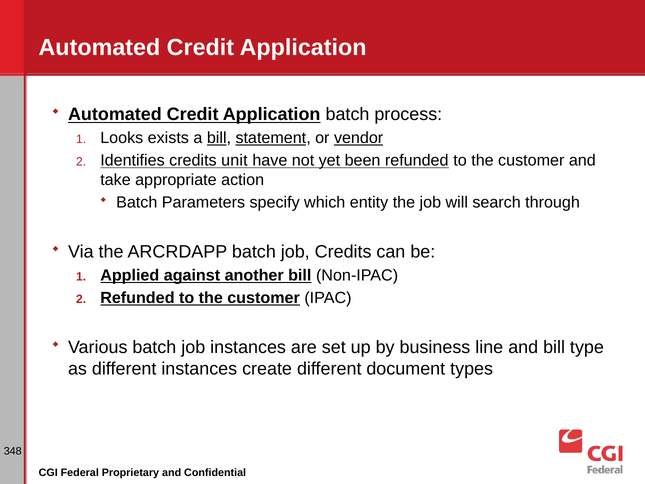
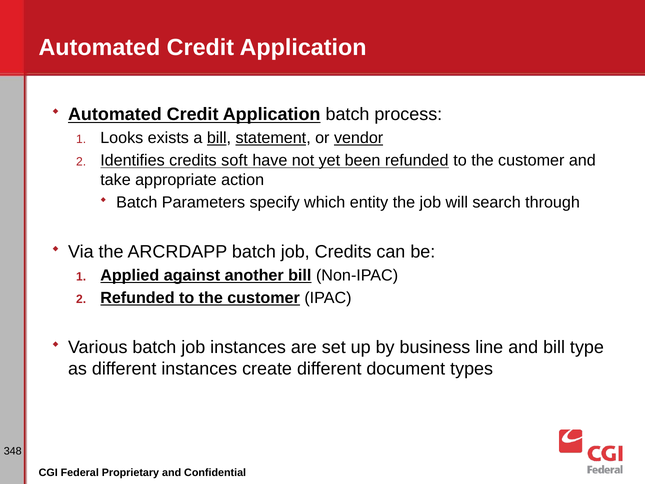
unit: unit -> soft (234, 161)
